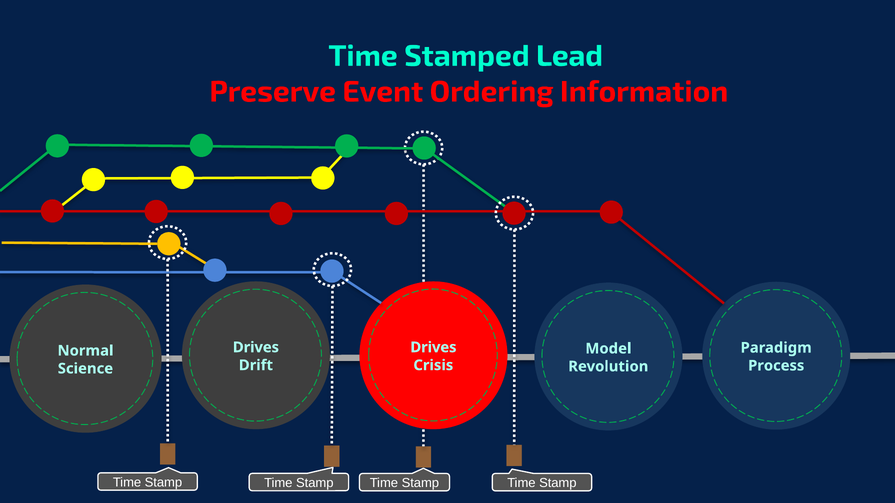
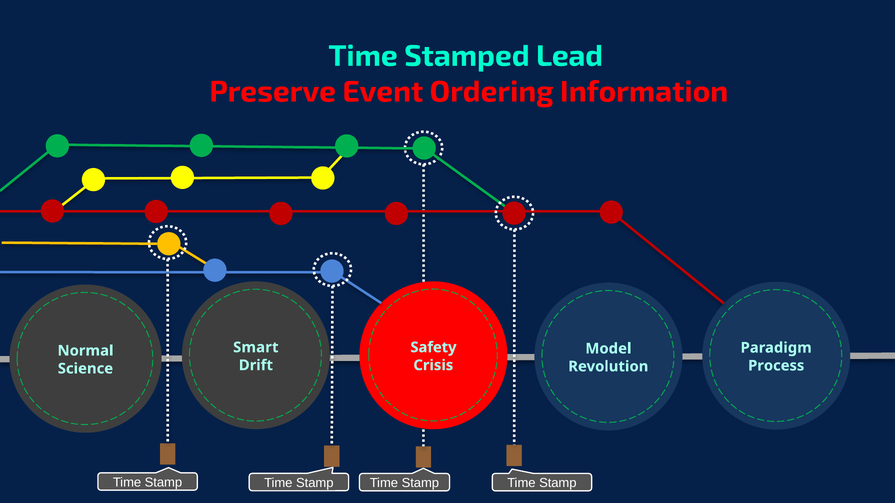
Drives: Drives -> Smart (256, 348)
Drives: Drives -> Safety (433, 348)
